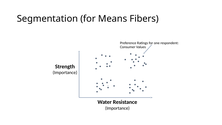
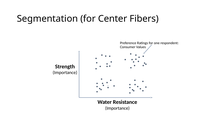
Means: Means -> Center (113, 19)
